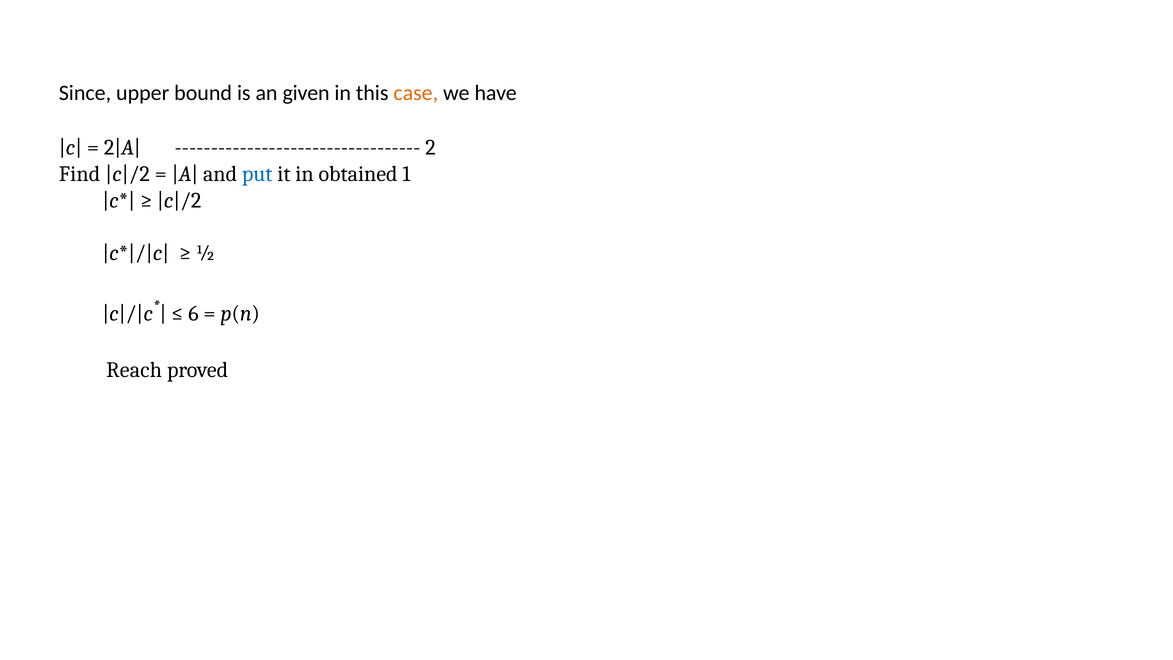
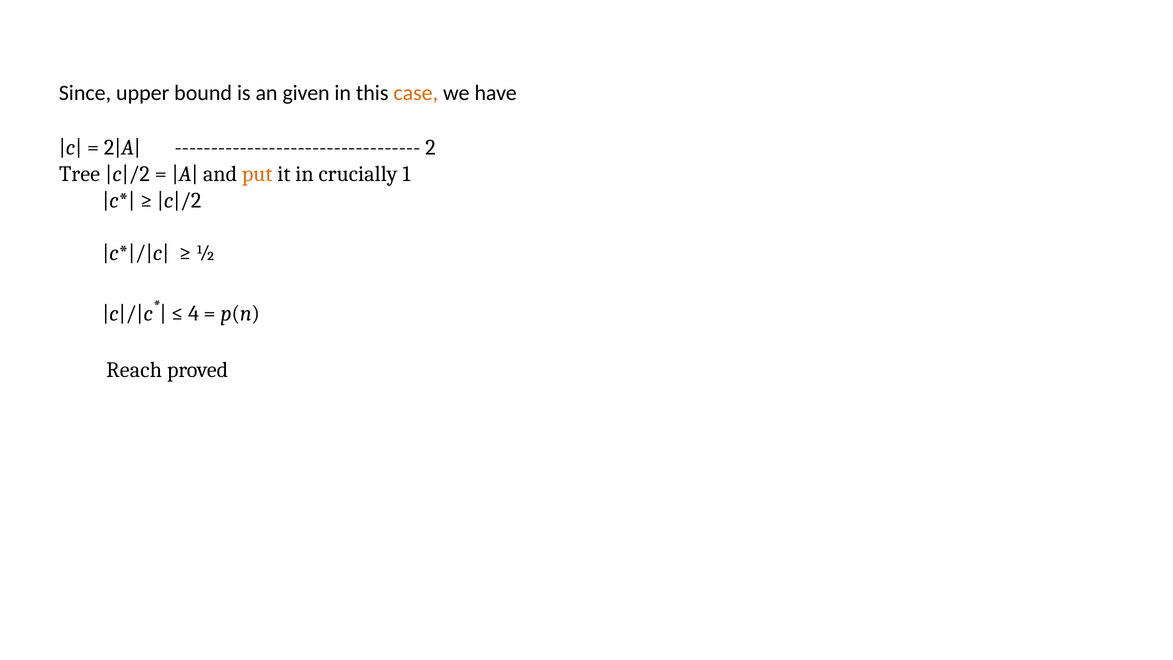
Find: Find -> Tree (80, 174)
put colour: blue -> orange (257, 174)
obtained: obtained -> crucially (358, 174)
6: 6 -> 4 (194, 313)
